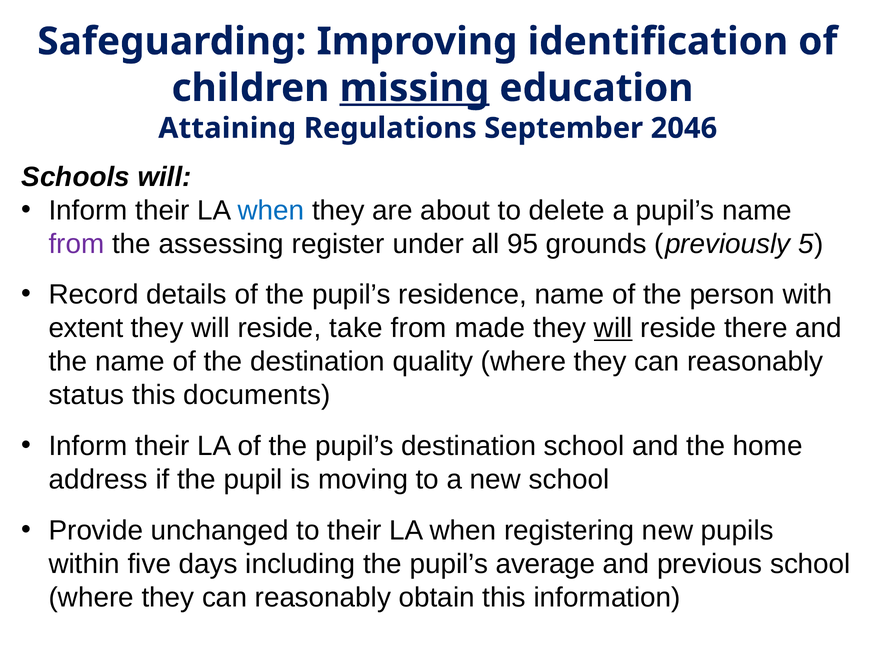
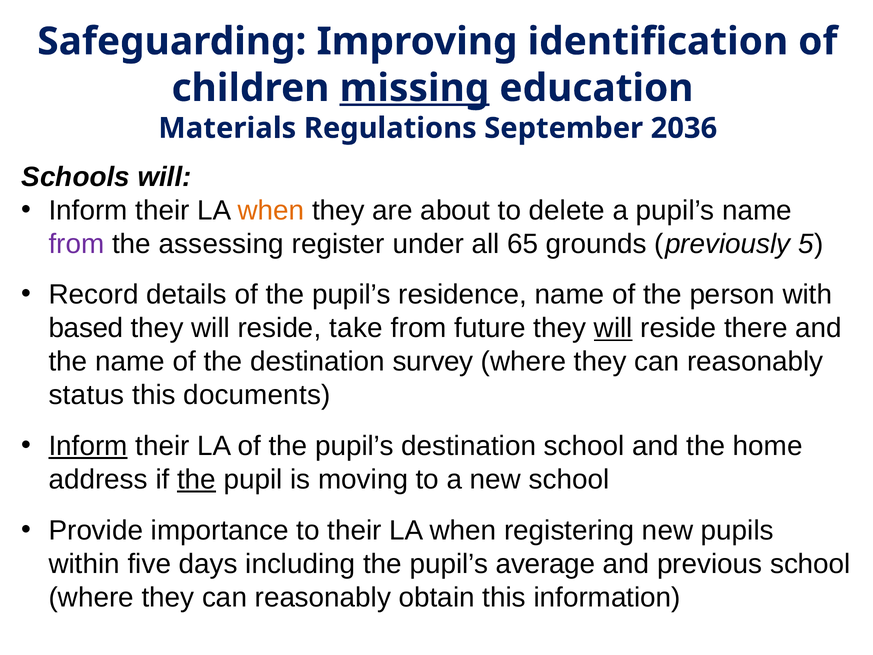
Attaining: Attaining -> Materials (227, 128)
2046: 2046 -> 2036 (684, 128)
when colour: blue -> orange (271, 210)
95: 95 -> 65 (523, 244)
extent: extent -> based (86, 328)
made: made -> future (490, 328)
quality: quality -> survey (433, 362)
Inform underline: none -> present (88, 446)
the underline: none -> present (197, 479)
unchanged: unchanged -> importance (220, 530)
